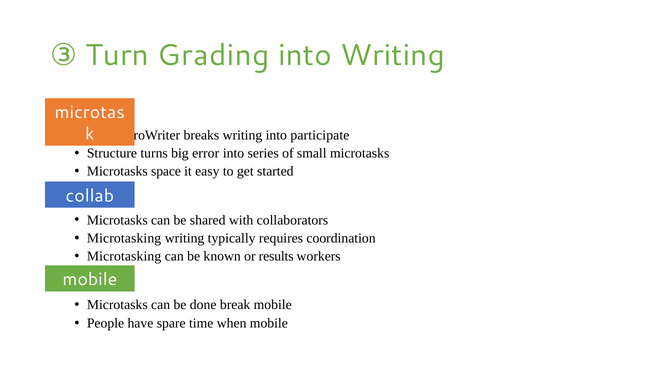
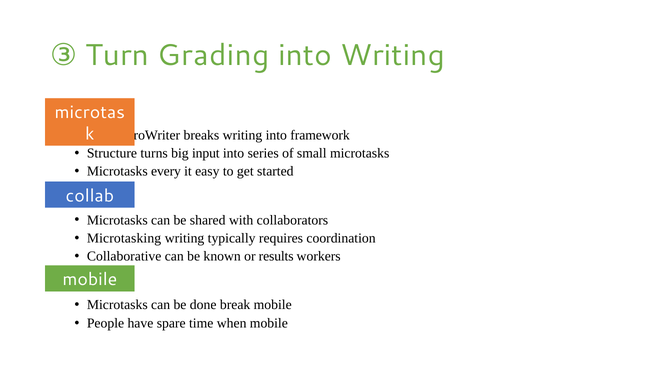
participate: participate -> framework (320, 135)
error: error -> input (206, 153)
space: space -> every (166, 171)
Microtasking: Microtasking -> Collaborative (124, 256)
